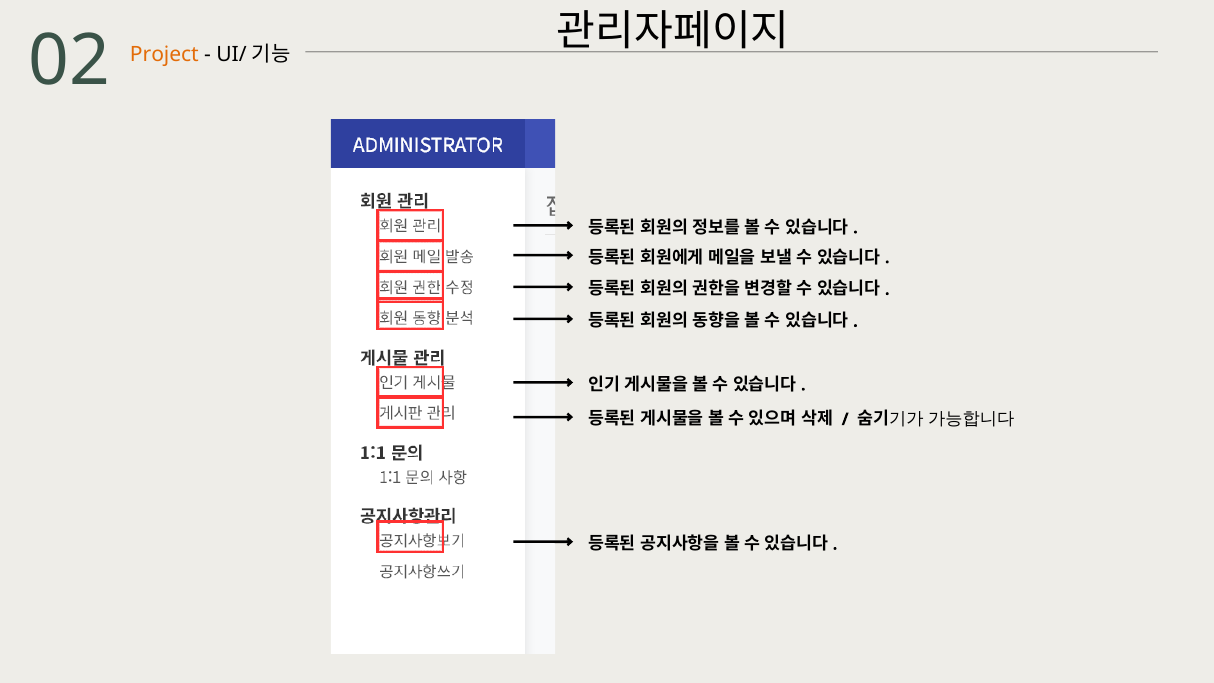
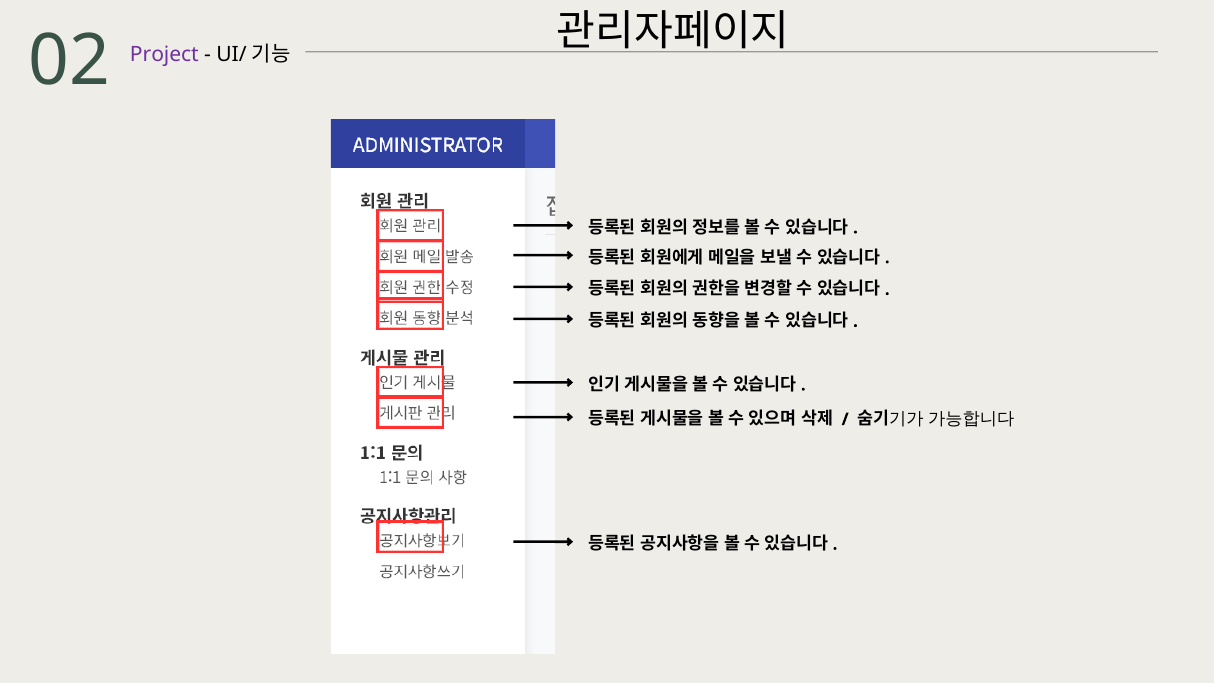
Project colour: orange -> purple (164, 55)
